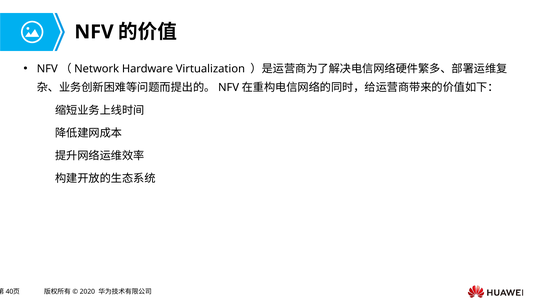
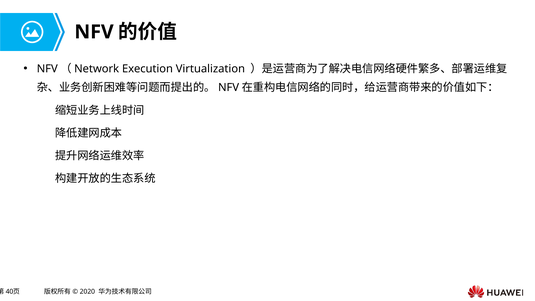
Hardware: Hardware -> Execution (147, 69)
